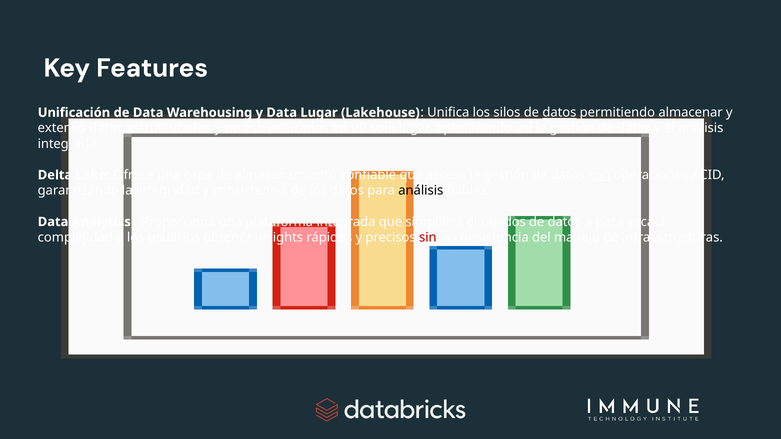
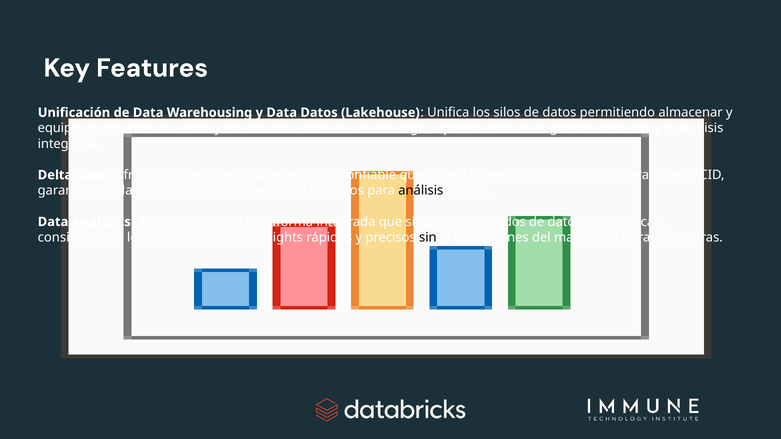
Data Lugar: Lugar -> Datos (319, 113)
datos underline: present -> none (559, 113)
extenso: extenso -> equipos (62, 128)
complejidad: complejidad -> consistencia (75, 238)
sin colour: red -> black (428, 238)
la consistencia: consistencia -> operaciones (491, 238)
